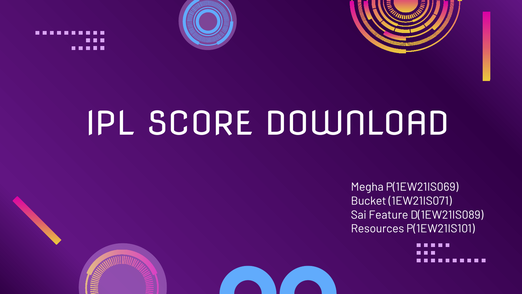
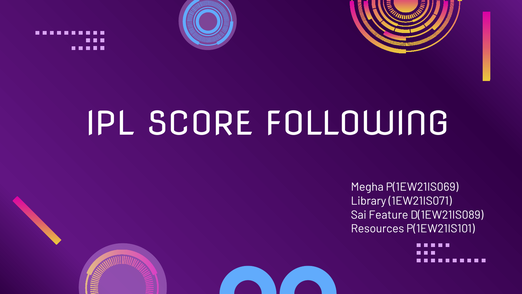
DOWNLOAD: DOWNLOAD -> FOLLOWING (357, 124)
Bucket: Bucket -> Library (369, 201)
